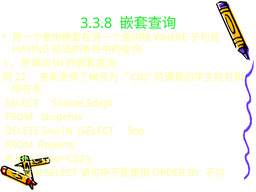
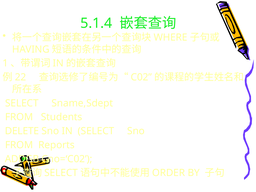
3.3.8: 3.3.8 -> 5.1.4 (96, 23)
PUBLIC: PUBLIC -> ADDGB (22, 159)
